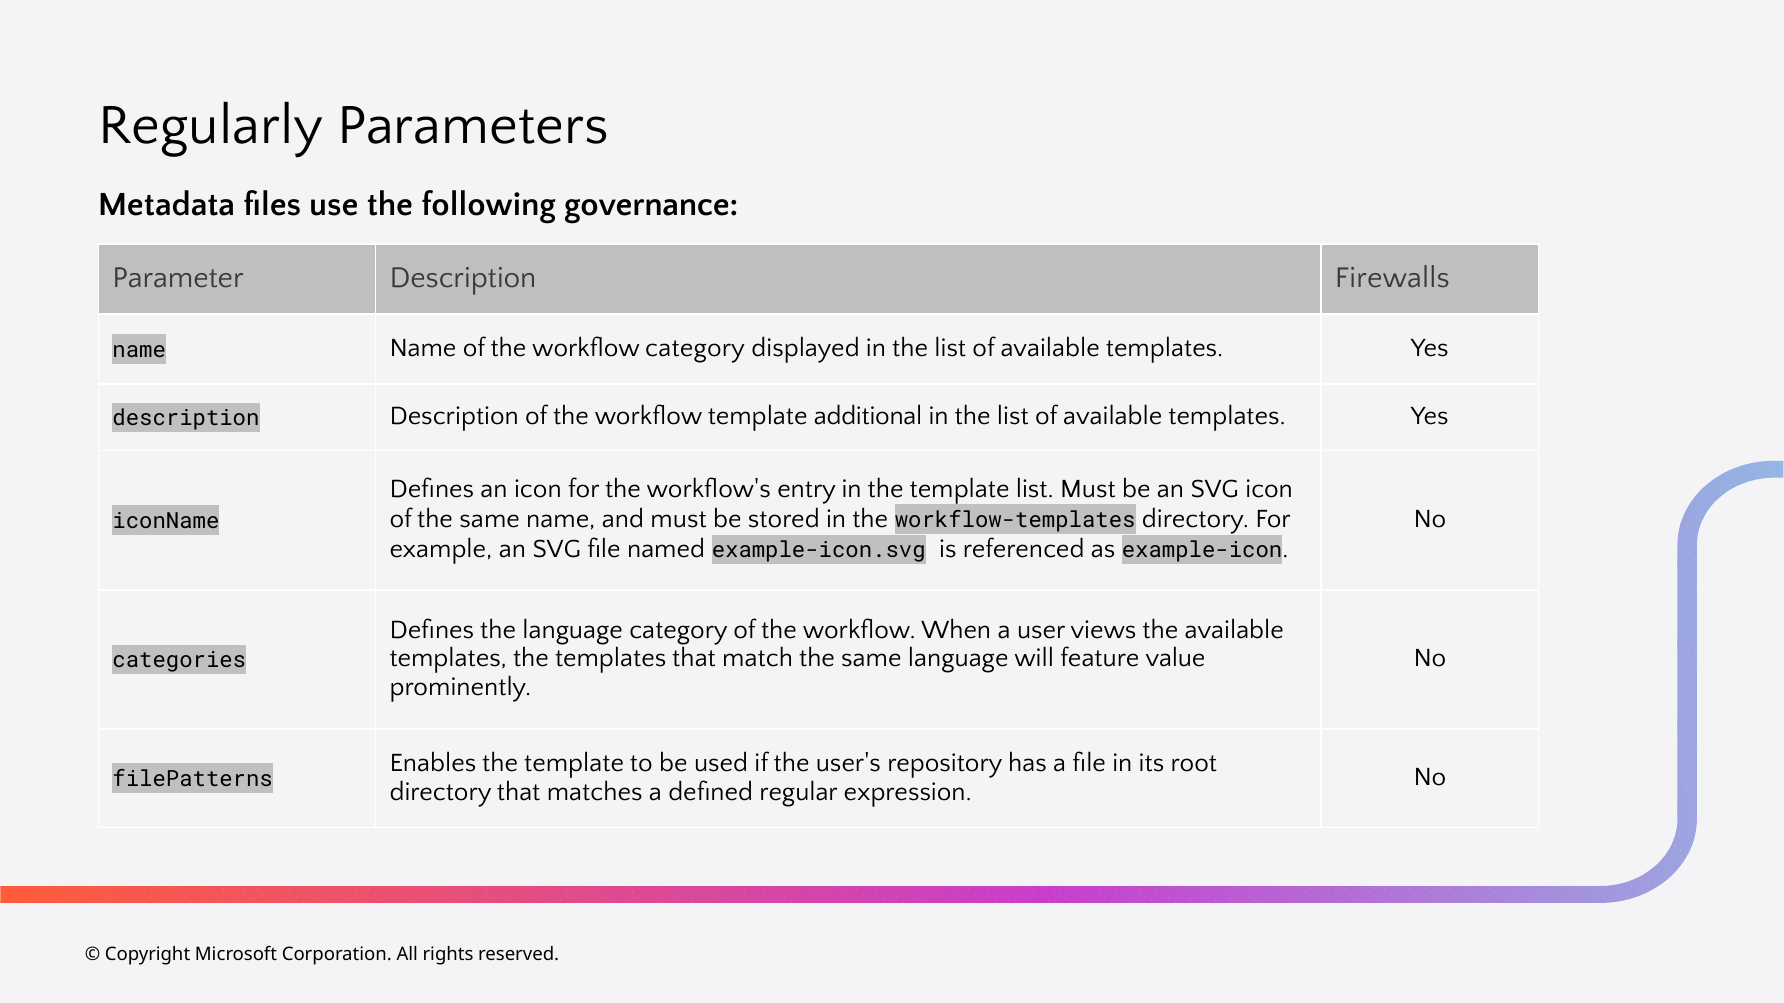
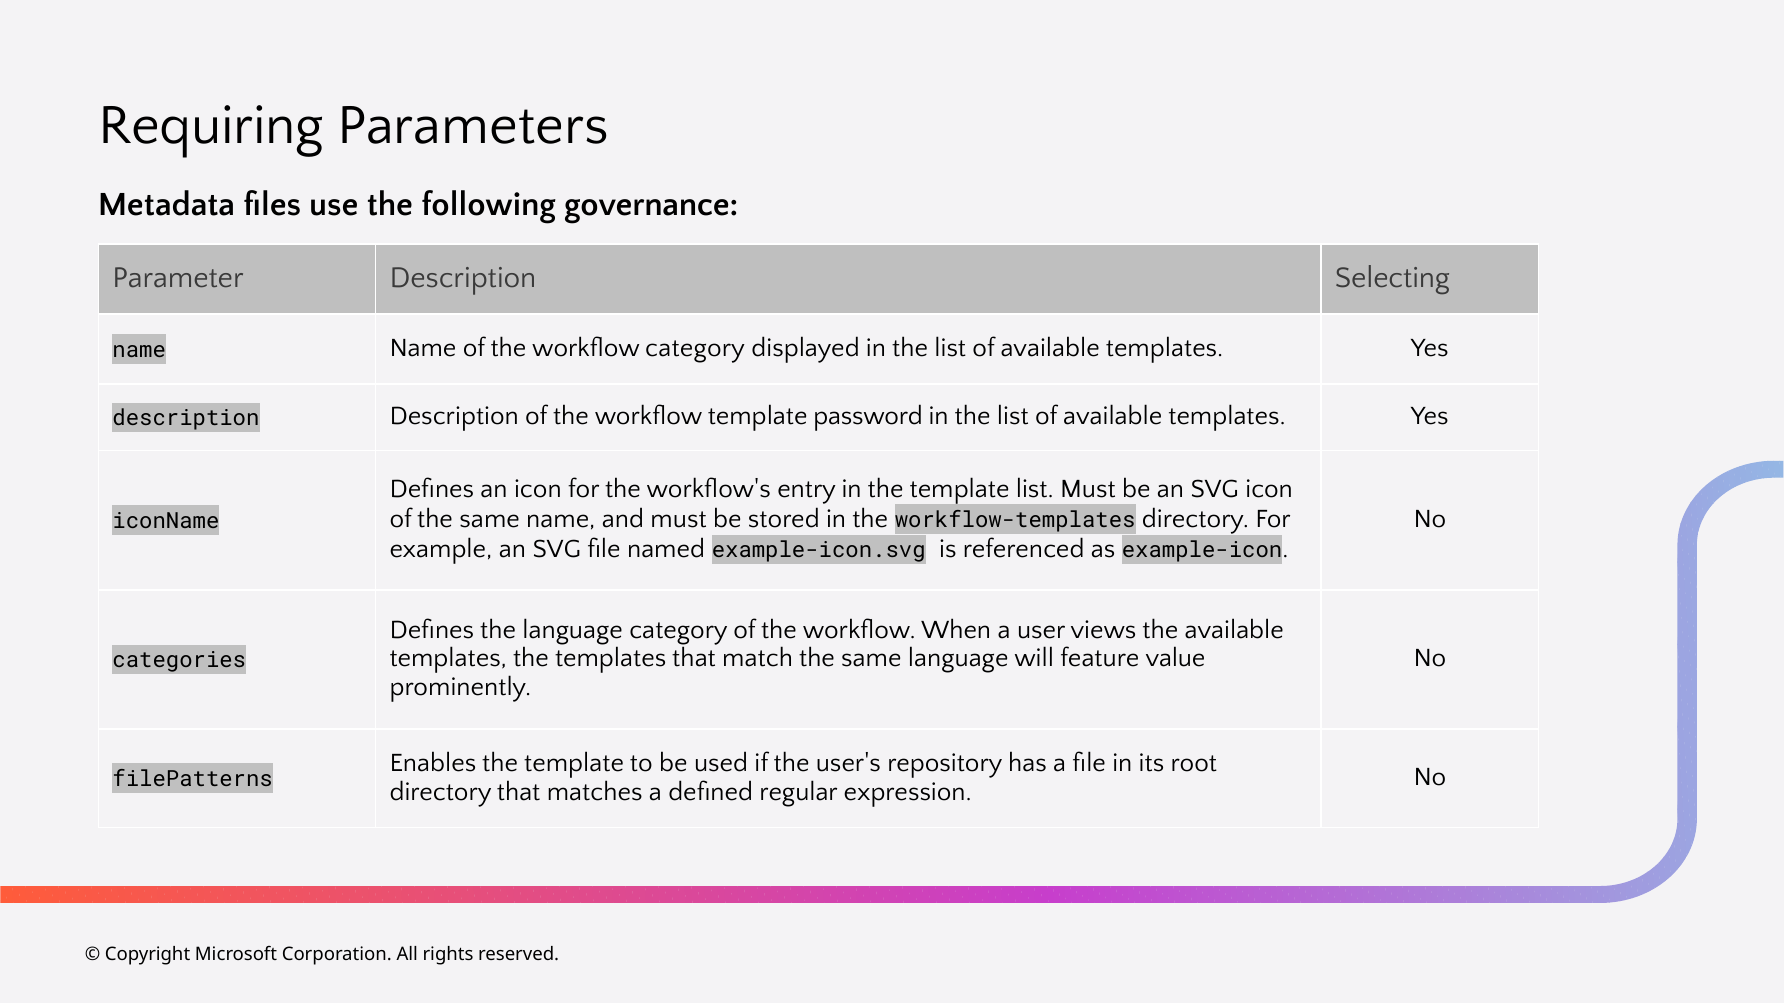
Regularly: Regularly -> Requiring (211, 125)
Firewalls: Firewalls -> Selecting (1392, 278)
additional: additional -> password (868, 417)
